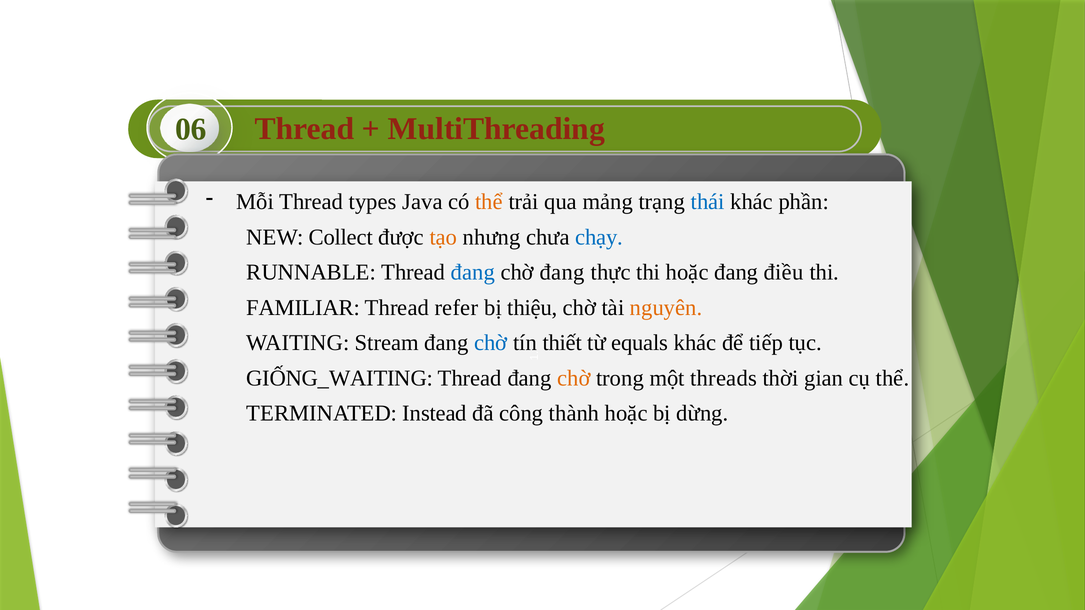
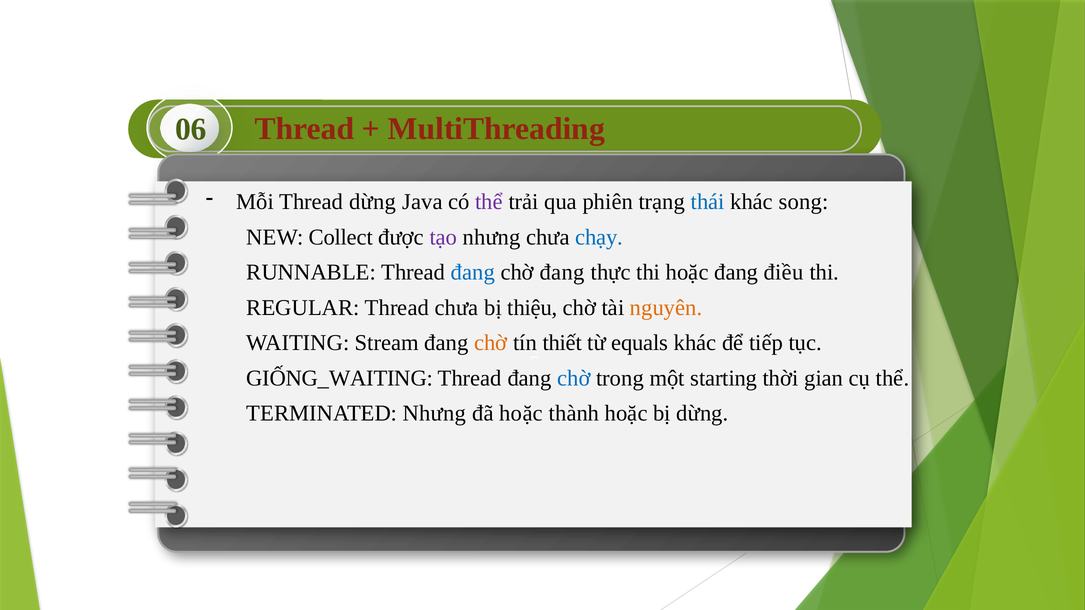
Thread types: types -> dừng (373, 202)
thể colour: orange -> purple (489, 202)
mảng: mảng -> phiên (608, 202)
phần: phần -> song (804, 202)
tạo colour: orange -> purple (443, 237)
FAMILIAR: FAMILIAR -> REGULAR (303, 308)
Thread refer: refer -> chưa (457, 308)
chờ colour: blue -> orange (491, 343)
chờ colour: orange -> blue (574, 378)
threads: threads -> starting (724, 378)
TERMINATED Instead: Instead -> Nhưng (434, 414)
đã công: công -> hoặc (521, 414)
